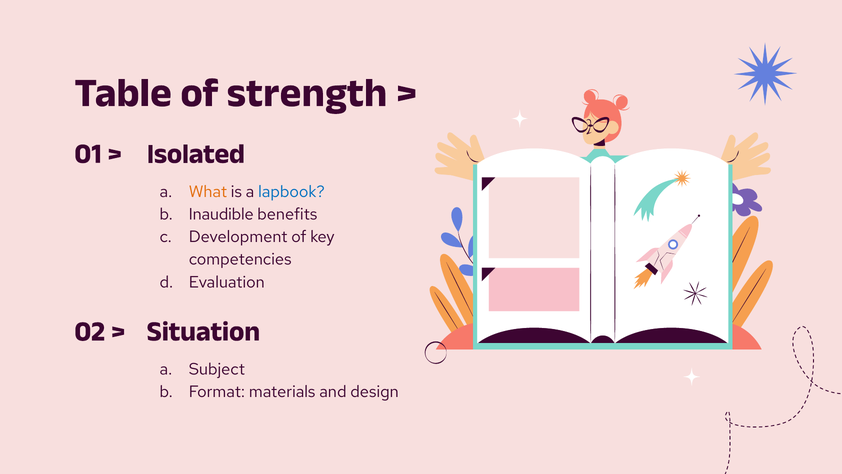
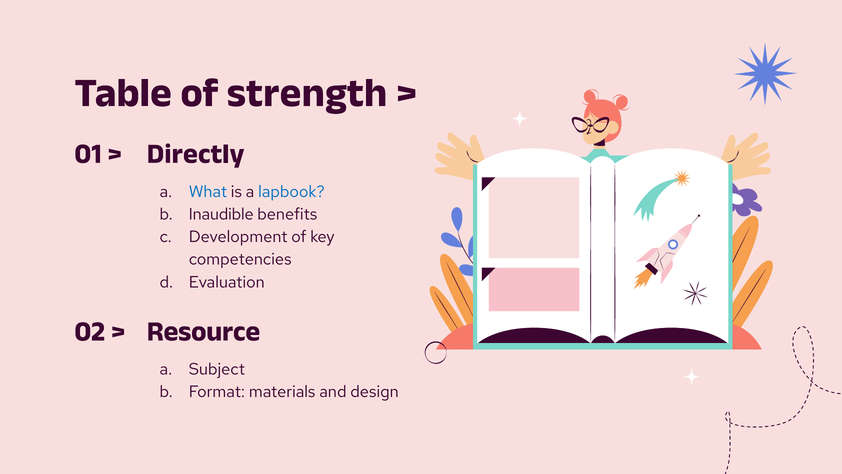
Isolated: Isolated -> Directly (196, 153)
What colour: orange -> blue (208, 192)
Situation: Situation -> Resource (203, 331)
